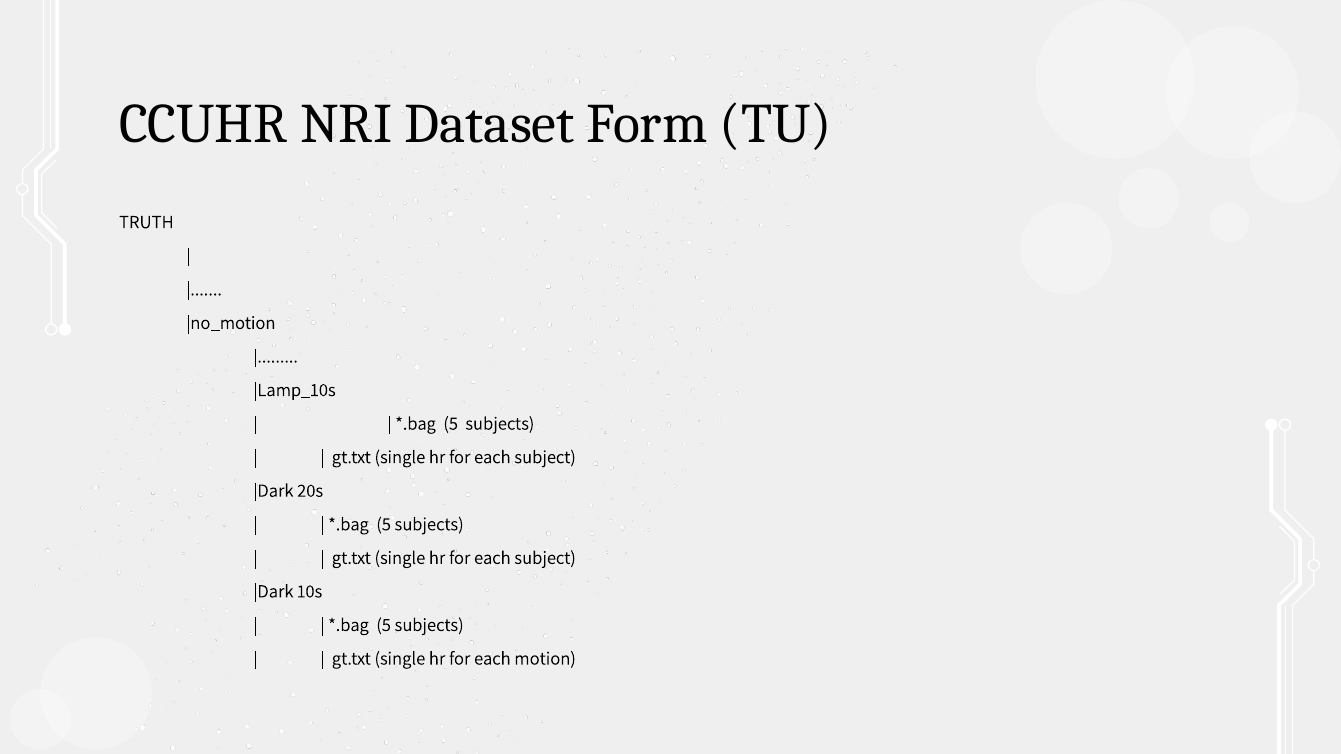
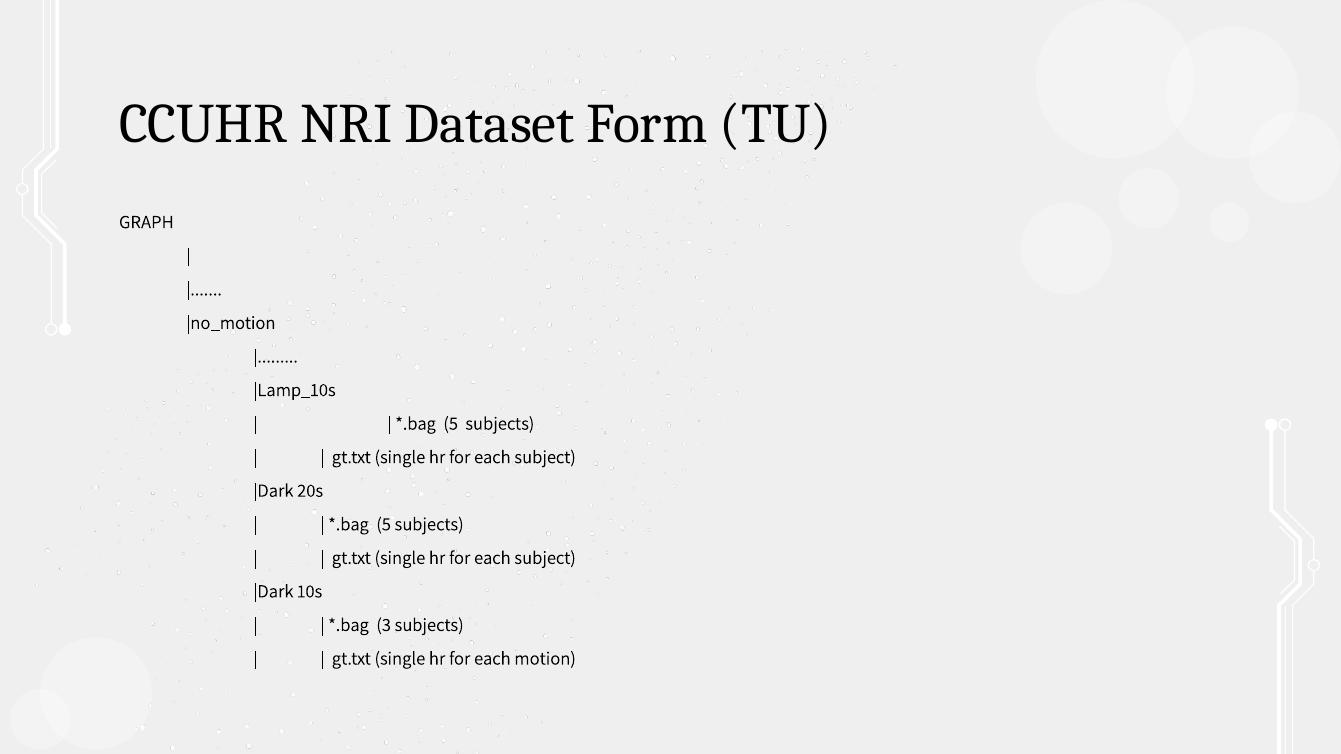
TRUTH: TRUTH -> GRAPH (146, 222)
5: 5 -> 3 (384, 625)
